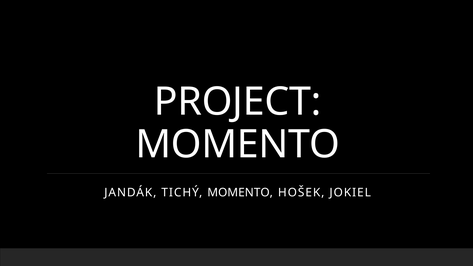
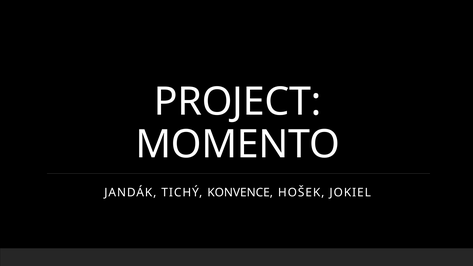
TICHÝ MOMENTO: MOMENTO -> KONVENCE (240, 193)
